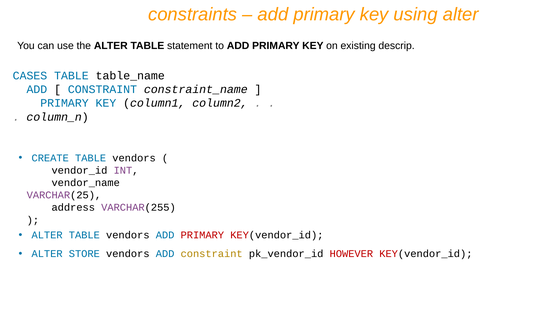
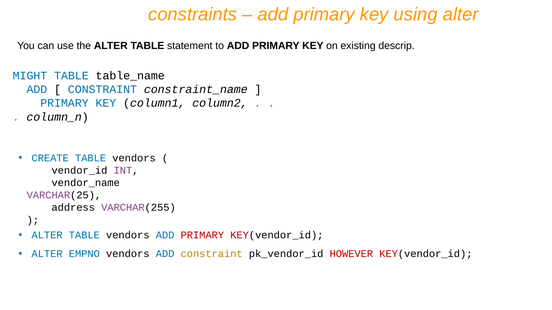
CASES: CASES -> MIGHT (30, 76)
STORE: STORE -> EMPNO (84, 254)
